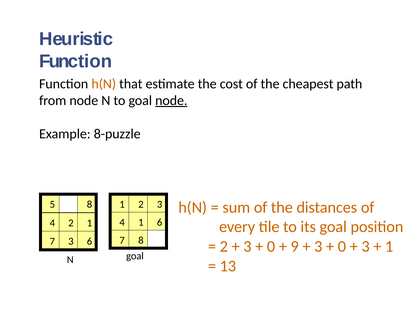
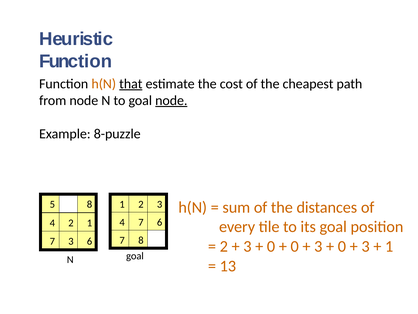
that underline: none -> present (131, 84)
4 1: 1 -> 7 (141, 222)
9: 9 -> 0 (295, 246)
